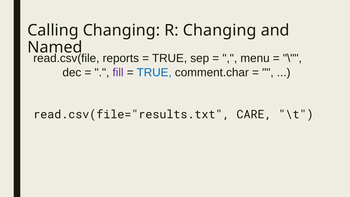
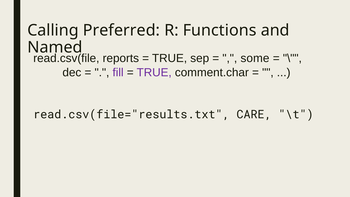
Calling Changing: Changing -> Preferred (121, 30)
R Changing: Changing -> Functions (220, 30)
menu: menu -> some (255, 58)
TRUE colour: blue -> purple (154, 72)
